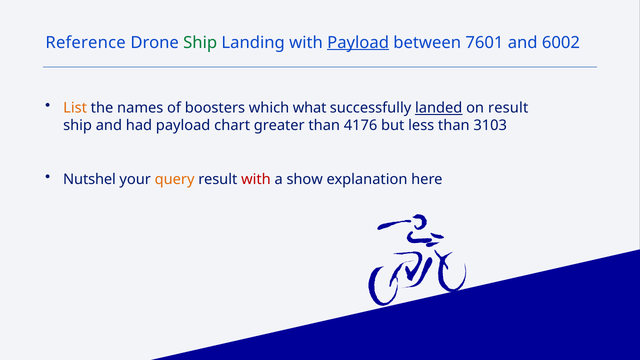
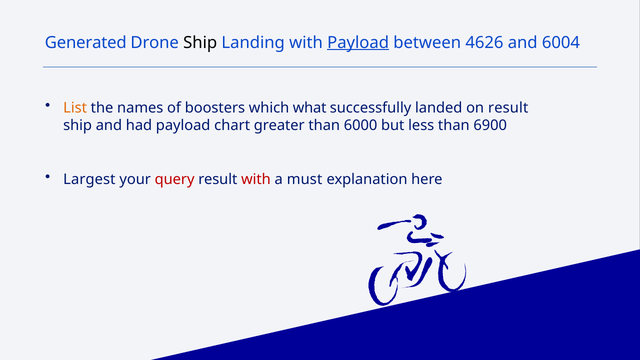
Reference: Reference -> Generated (86, 43)
Ship colour: green -> black (200, 43)
7601: 7601 -> 4626 (484, 43)
6002: 6002 -> 6004 (561, 43)
landed underline: present -> none (439, 108)
4176: 4176 -> 6000 (361, 126)
3103: 3103 -> 6900 (490, 126)
Nutshel: Nutshel -> Largest (89, 179)
query colour: orange -> red (175, 179)
show: show -> must (305, 179)
